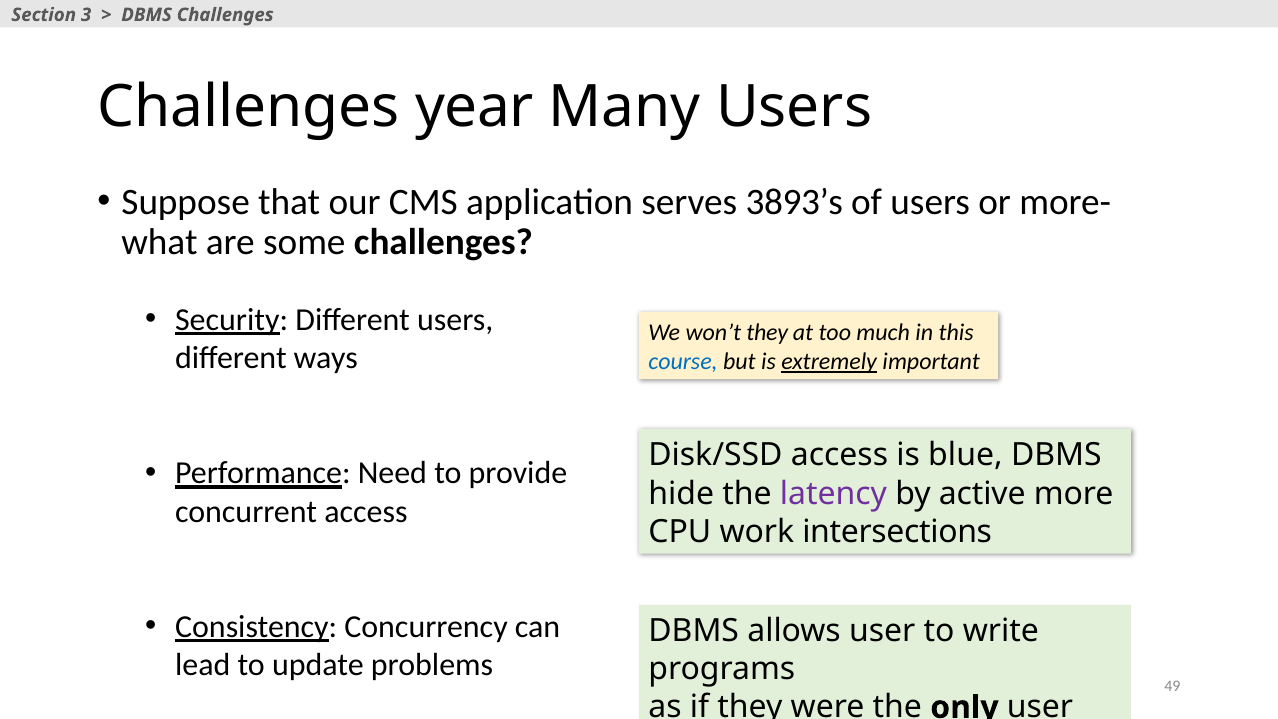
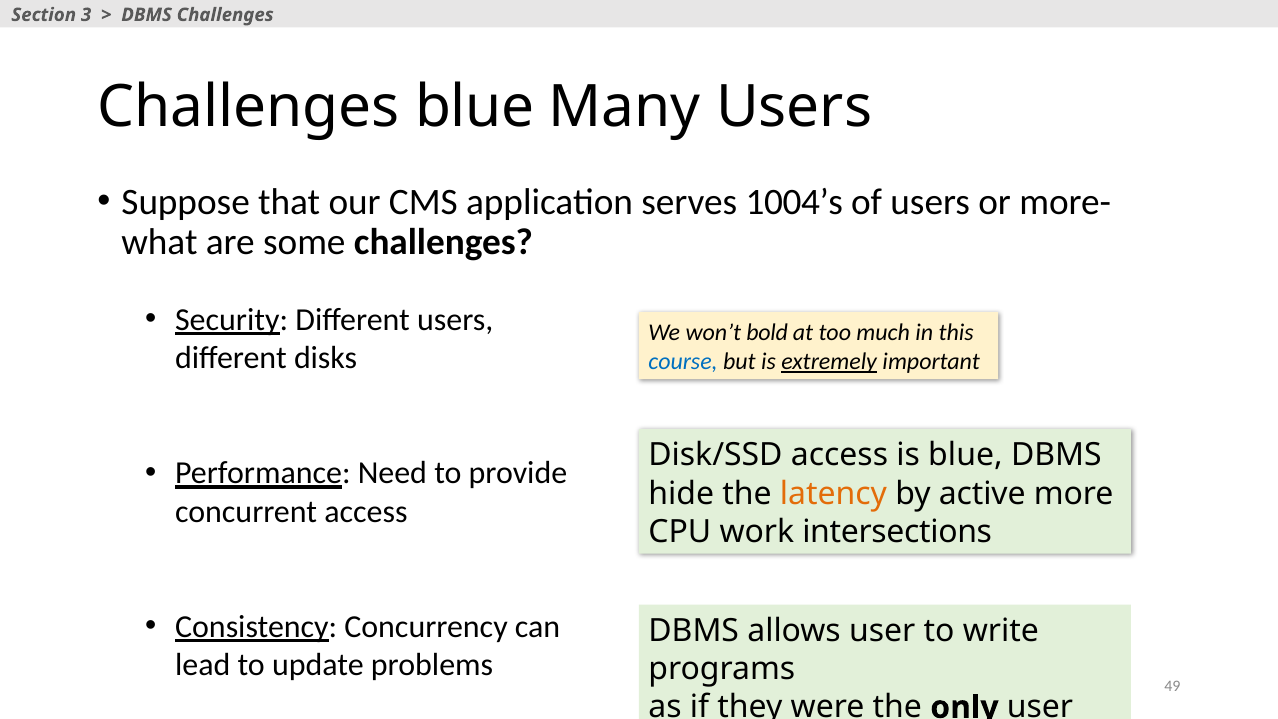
Challenges year: year -> blue (475, 107)
3893’s: 3893’s -> 1004’s (794, 202)
won’t they: they -> bold (767, 333)
ways: ways -> disks (326, 358)
latency colour: purple -> orange (833, 494)
